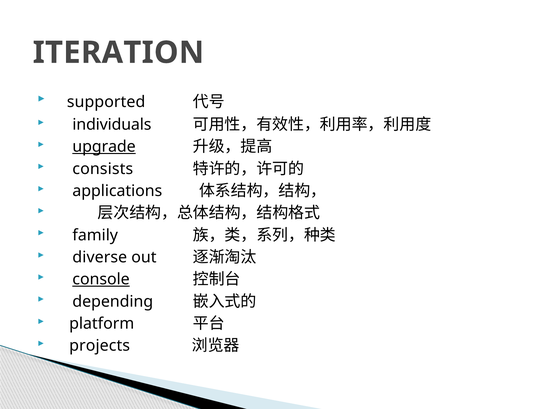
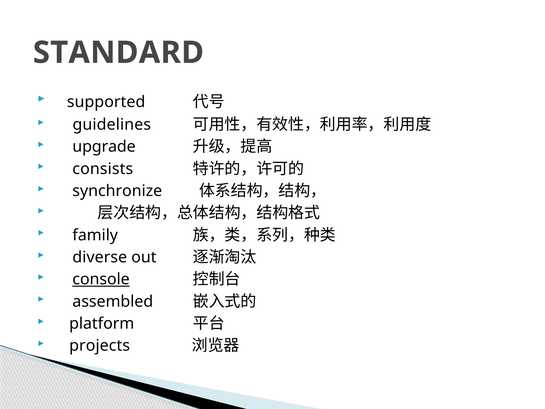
ITERATION: ITERATION -> STANDARD (118, 53)
individuals: individuals -> guidelines (112, 124)
upgrade underline: present -> none (104, 147)
applications: applications -> synchronize (117, 191)
depending: depending -> assembled (113, 301)
